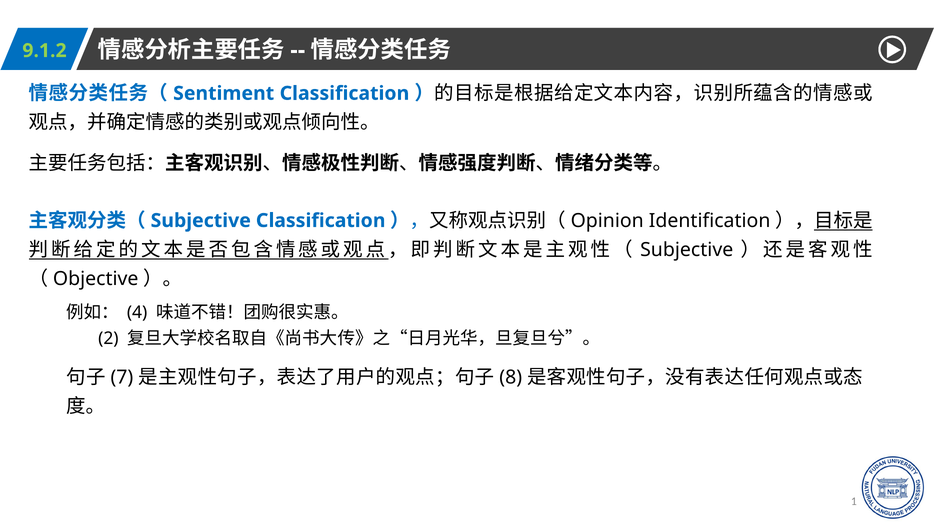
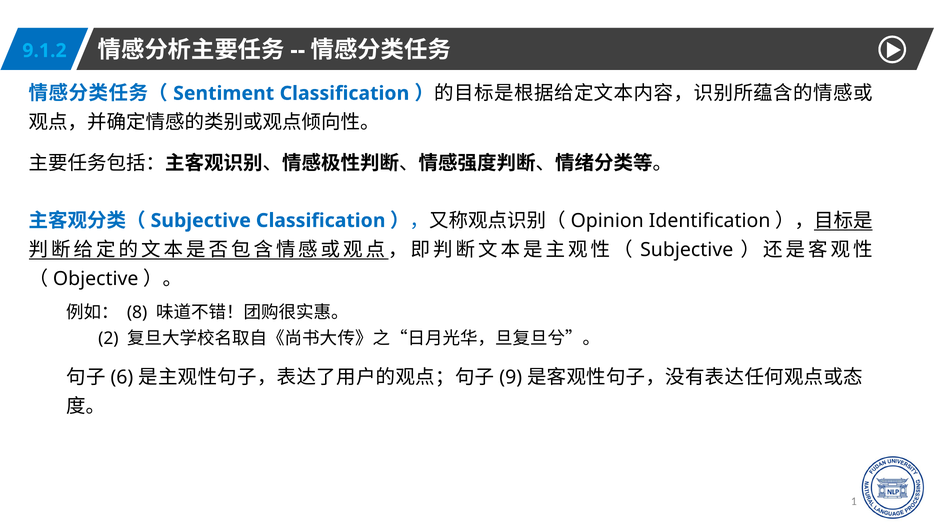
9.1.2 colour: light green -> light blue (44, 51)
4: 4 -> 8 (137, 313)
7: 7 -> 6 (122, 378)
8: 8 -> 9 (511, 378)
